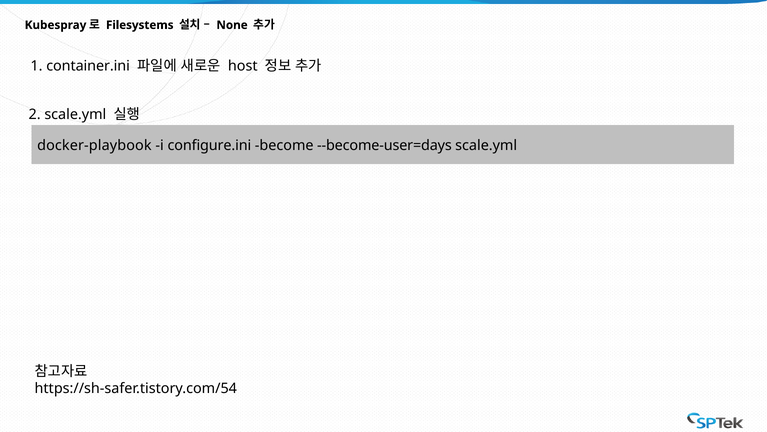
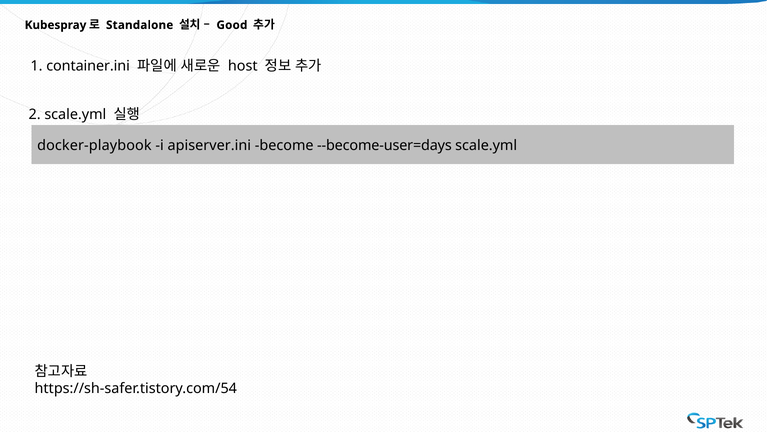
Filesystems: Filesystems -> Standalone (140, 25)
None: None -> Good (232, 25)
configure.ini: configure.ini -> apiserver.ini (209, 145)
